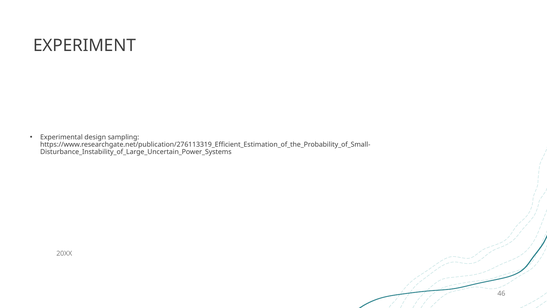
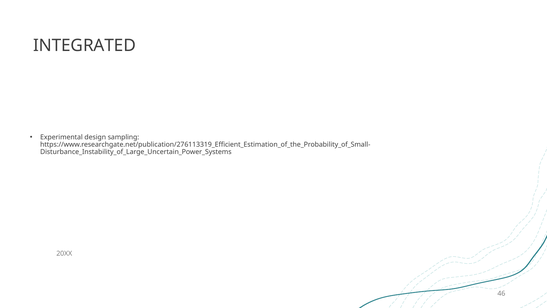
EXPERIMENT: EXPERIMENT -> INTEGRATED (84, 46)
